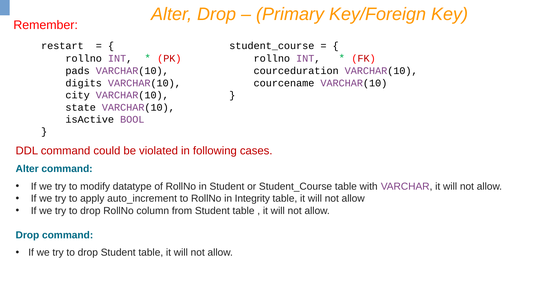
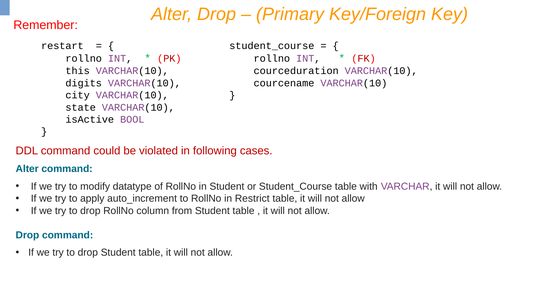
pads: pads -> this (78, 71)
Integrity: Integrity -> Restrict (252, 198)
